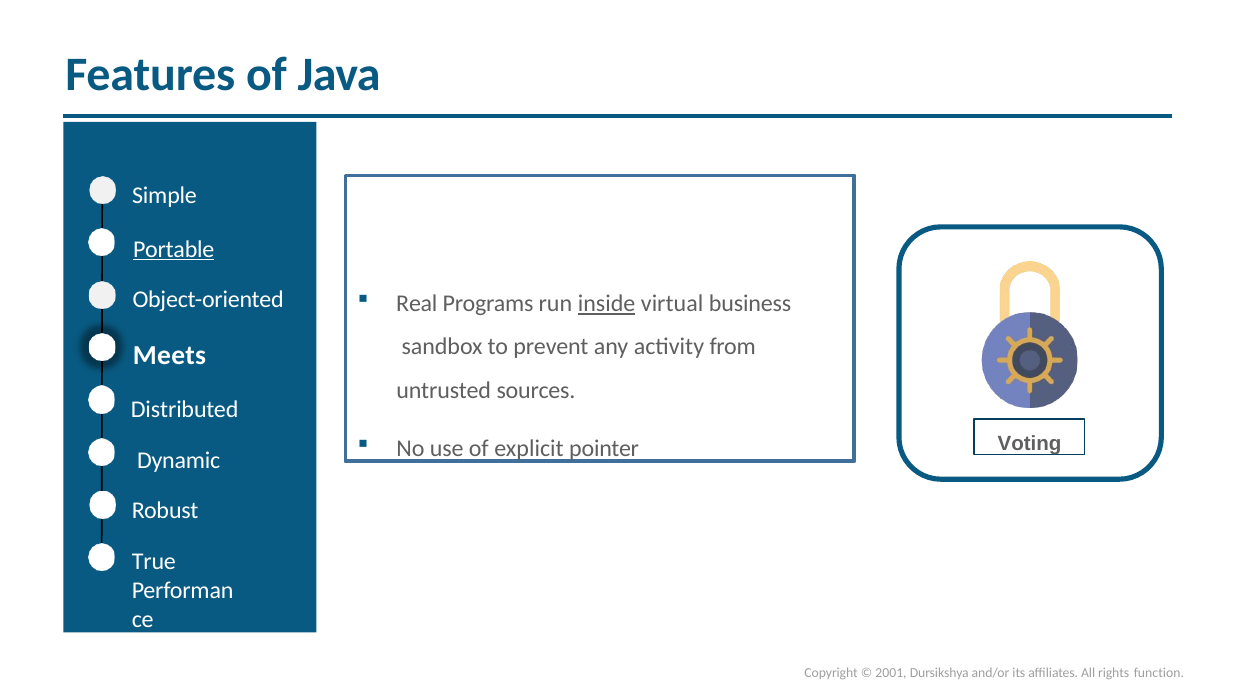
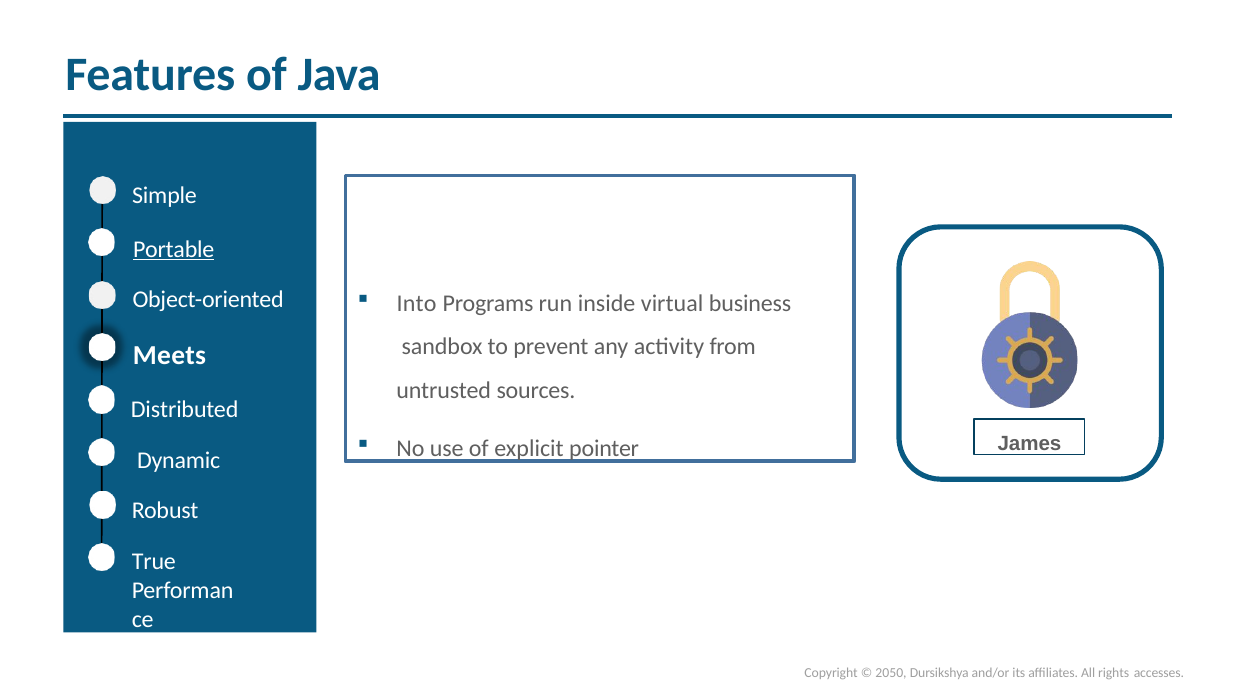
Real: Real -> Into (417, 304)
inside underline: present -> none (607, 304)
Voting: Voting -> James (1030, 444)
2001: 2001 -> 2050 (891, 674)
function: function -> accesses (1159, 674)
